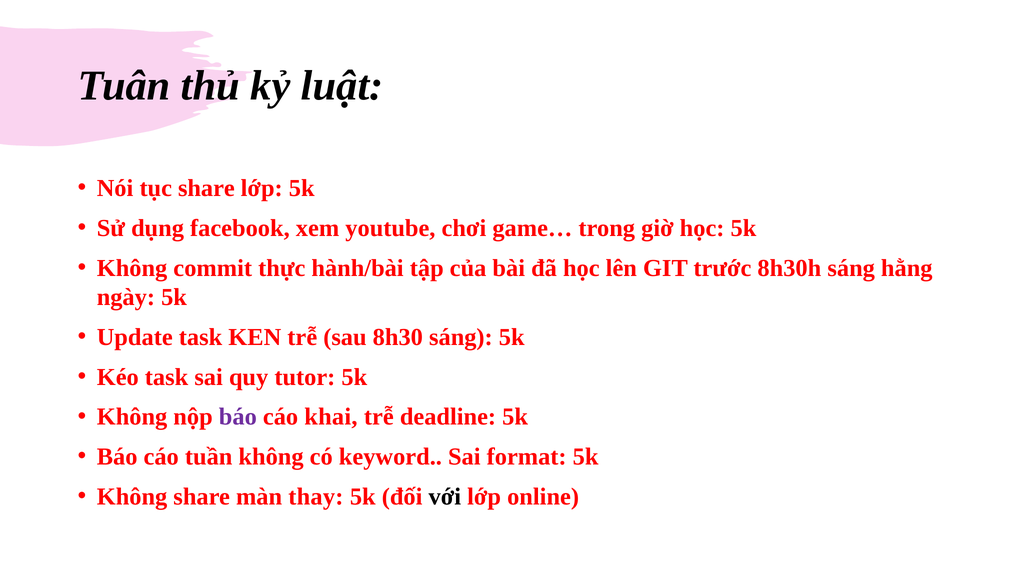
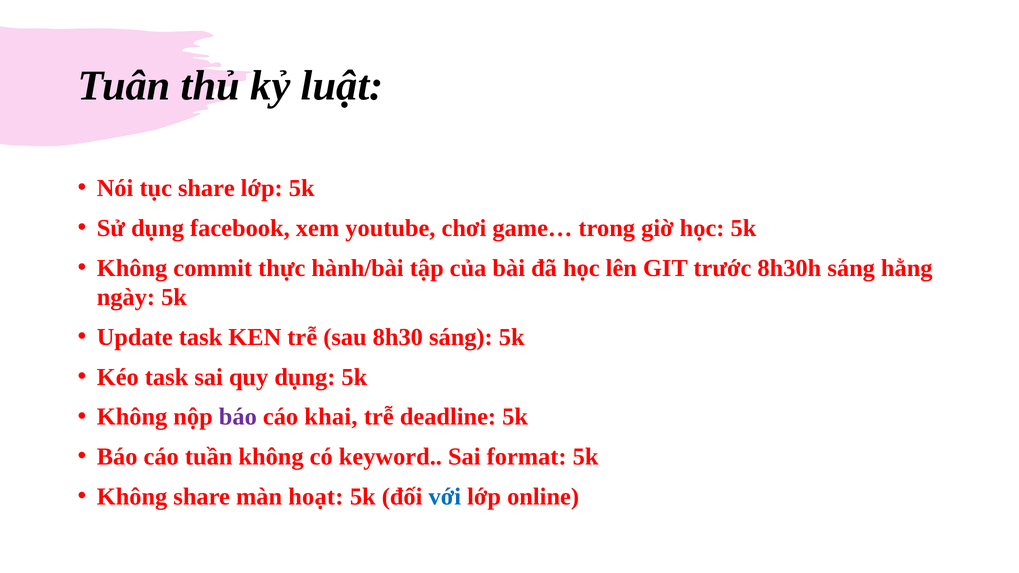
quy tutor: tutor -> dụng (305, 377)
thay: thay -> hoạt (316, 497)
với colour: black -> blue (445, 497)
